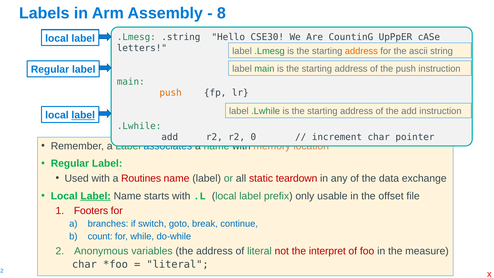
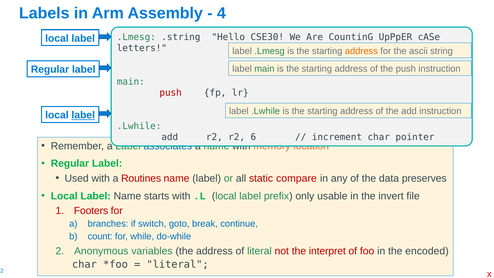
8: 8 -> 4 (221, 13)
push colour: orange -> red (171, 93)
0: 0 -> 6 (253, 137)
teardown: teardown -> compare (296, 178)
exchange: exchange -> preserves (424, 178)
Label underline: present -> none (96, 196)
offset: offset -> invert (391, 196)
measure: measure -> encoded (427, 251)
